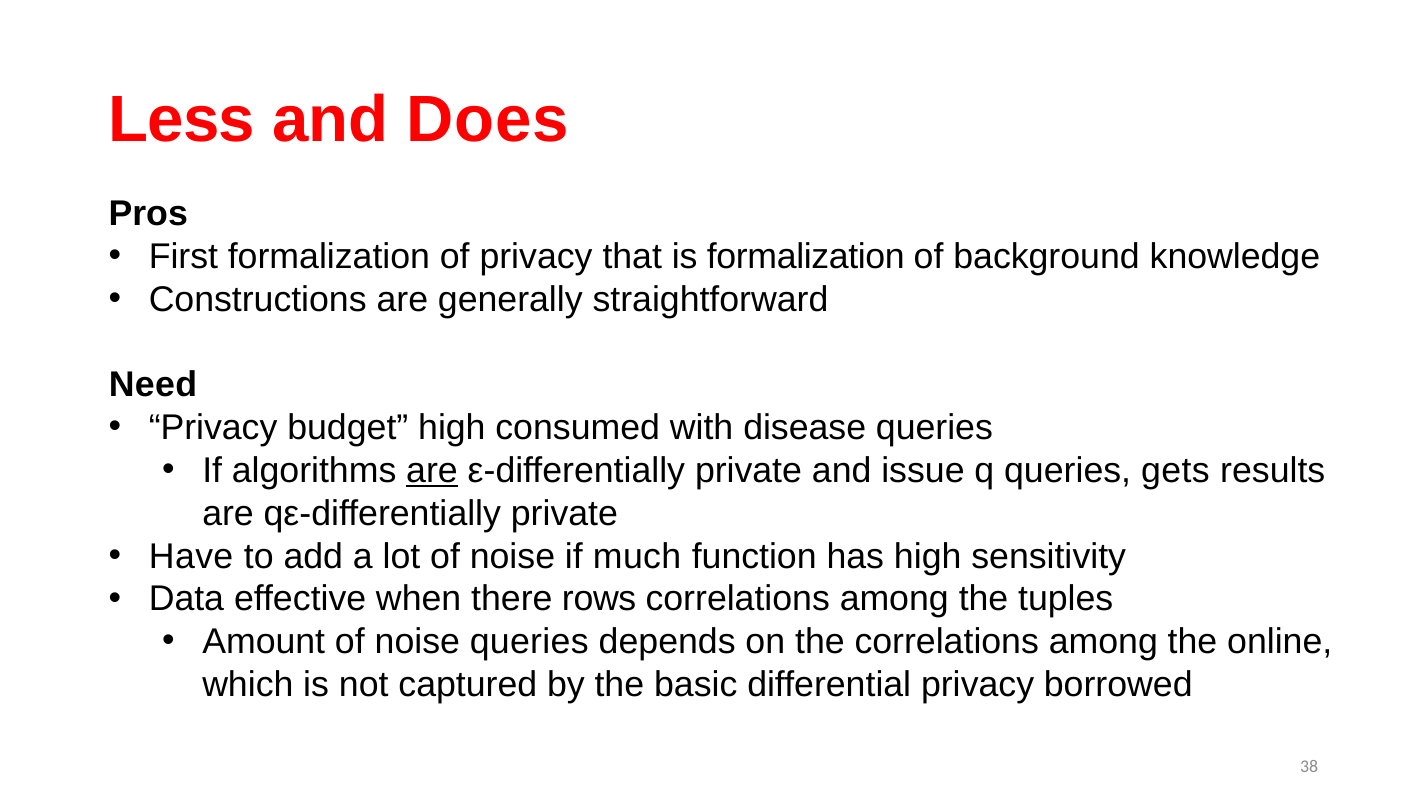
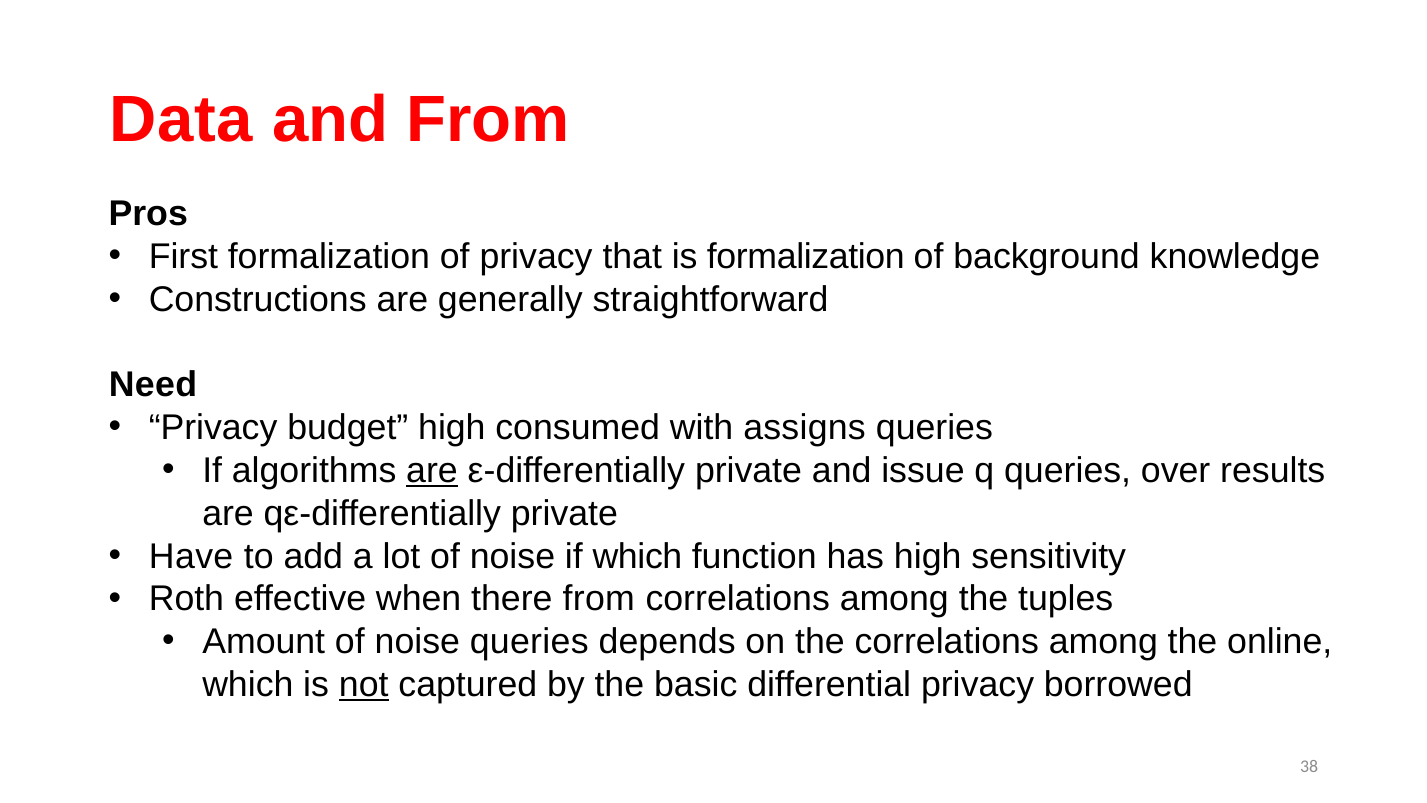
Less: Less -> Data (181, 120)
and Does: Does -> From (488, 120)
disease: disease -> assigns (805, 428)
gets: gets -> over (1176, 471)
if much: much -> which (637, 556)
Data: Data -> Roth (186, 599)
there rows: rows -> from (599, 599)
not underline: none -> present (364, 685)
